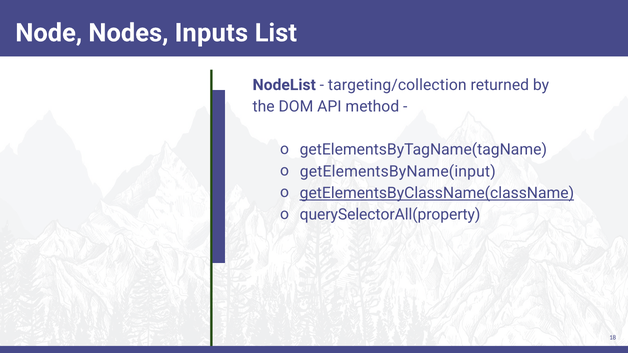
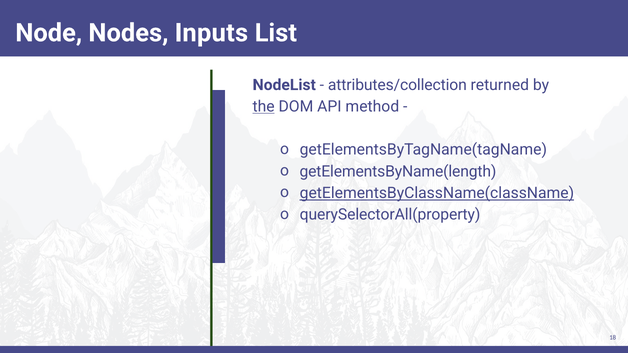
targeting/collection: targeting/collection -> attributes/collection (397, 85)
the underline: none -> present (264, 107)
getElementsByName(input: getElementsByName(input -> getElementsByName(length (398, 172)
